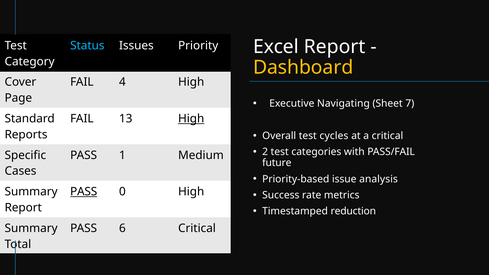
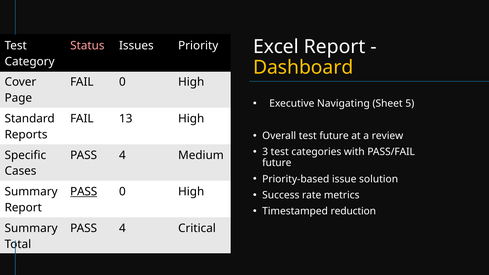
Status colour: light blue -> pink (87, 46)
FAIL 4: 4 -> 0 (122, 82)
7: 7 -> 5 (410, 104)
High underline: present -> none (191, 119)
test cycles: cycles -> future (334, 136)
a critical: critical -> review (387, 136)
2: 2 -> 3 (265, 152)
1: 1 -> 4 (122, 155)
analysis: analysis -> solution (379, 179)
6: 6 -> 4 (122, 228)
